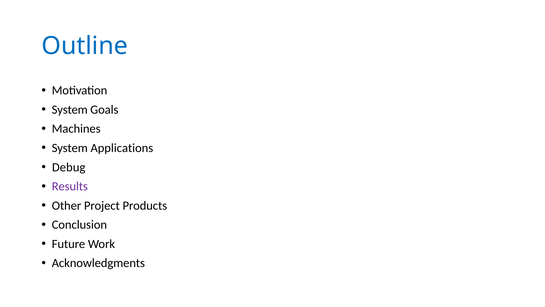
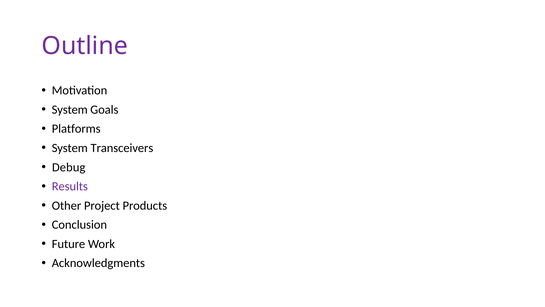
Outline colour: blue -> purple (85, 46)
Machines: Machines -> Platforms (76, 129)
Applications: Applications -> Transceivers (122, 148)
